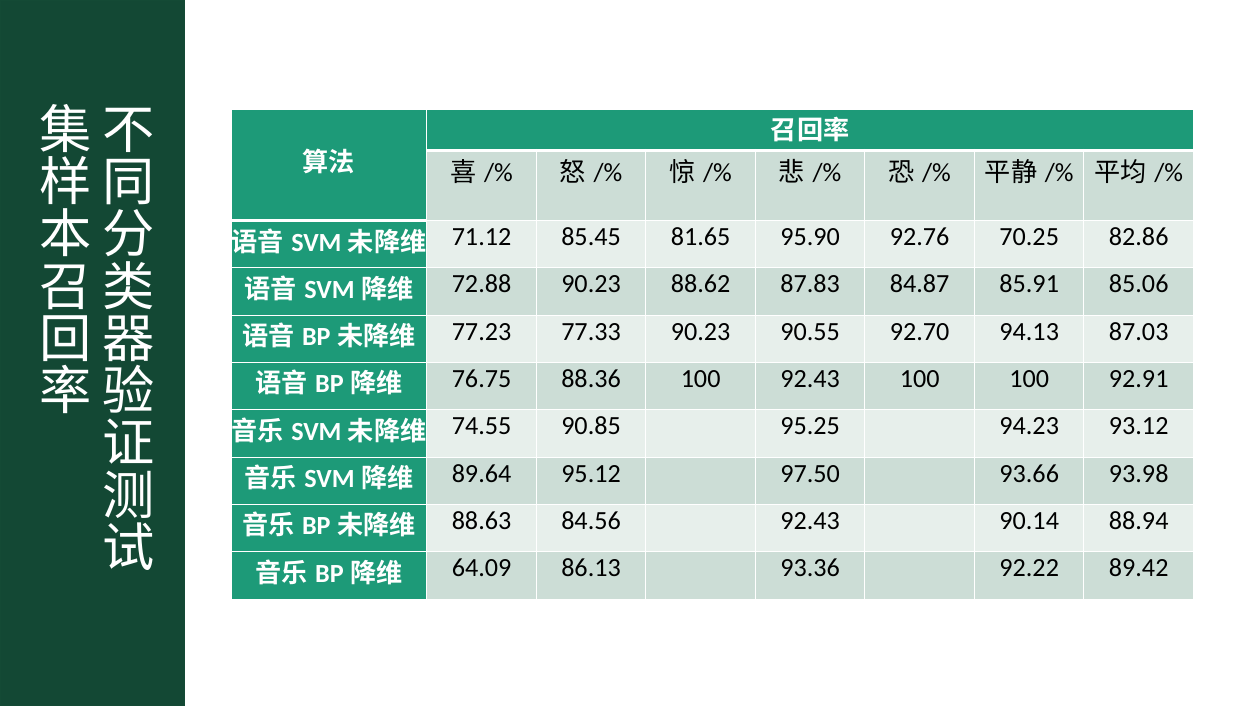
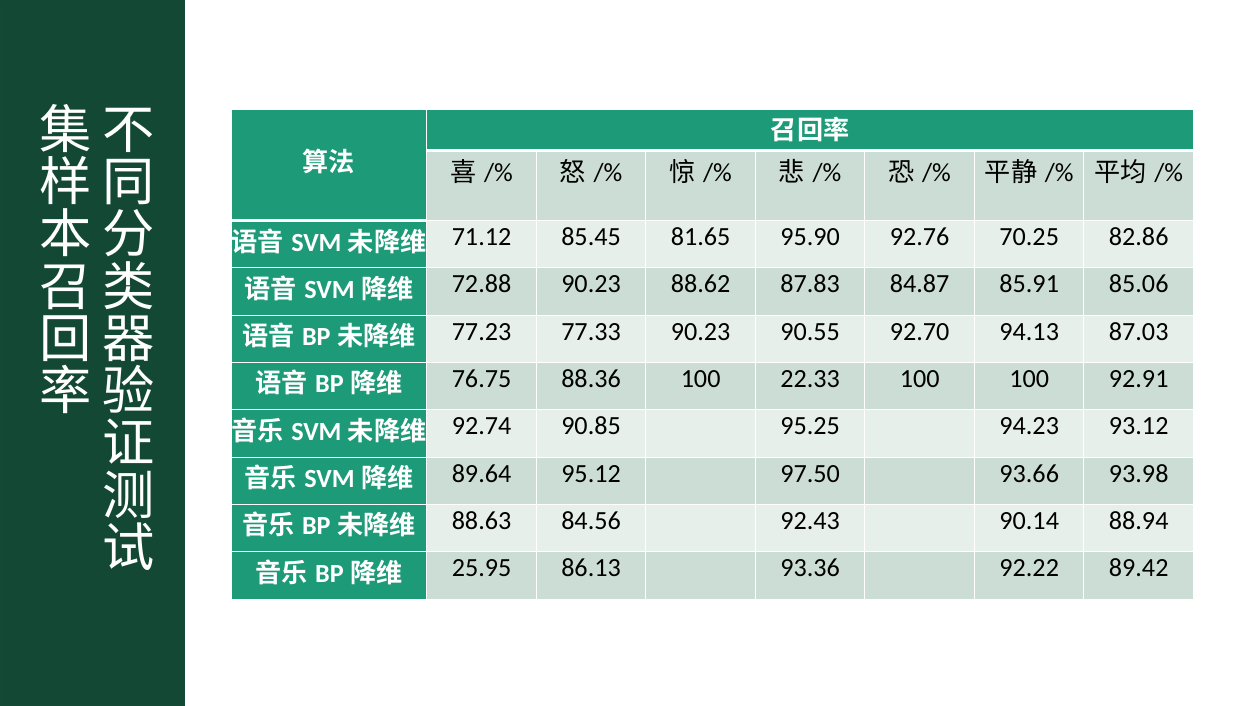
100 92.43: 92.43 -> 22.33 (810, 379)
74.55: 74.55 -> 92.74 (482, 426)
64.09: 64.09 -> 25.95 (482, 568)
